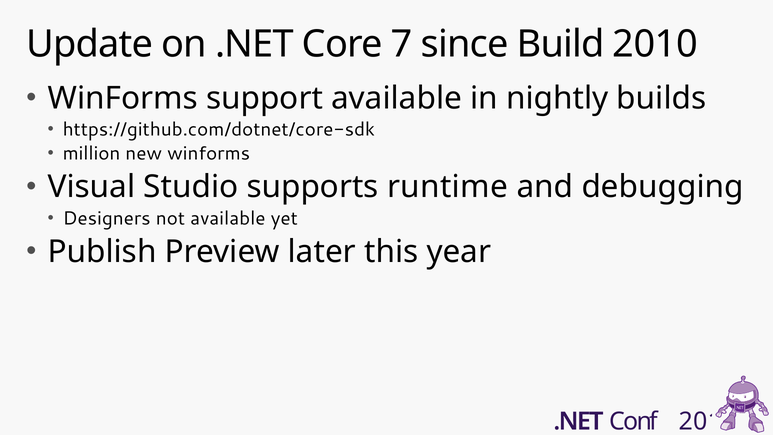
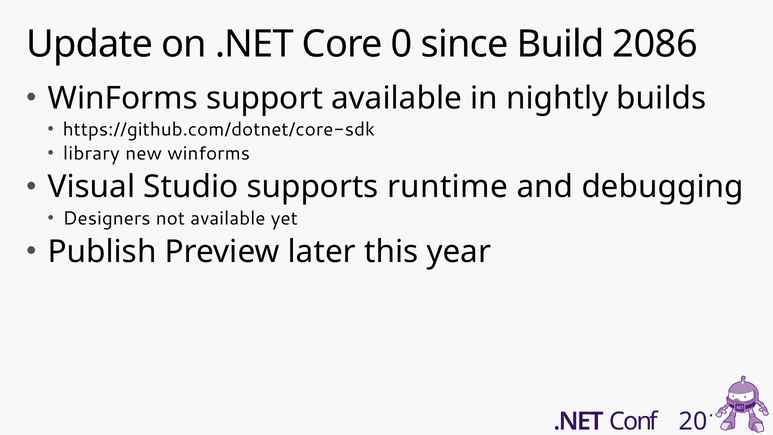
7: 7 -> 0 (402, 44)
2010: 2010 -> 2086 (655, 44)
million: million -> library (91, 153)
